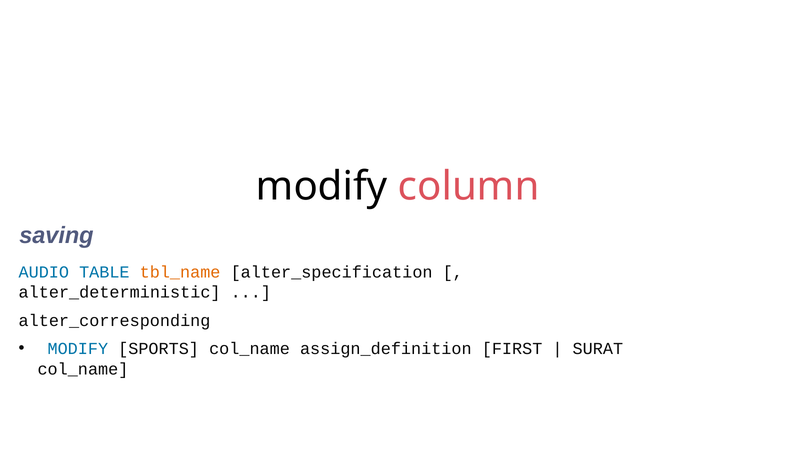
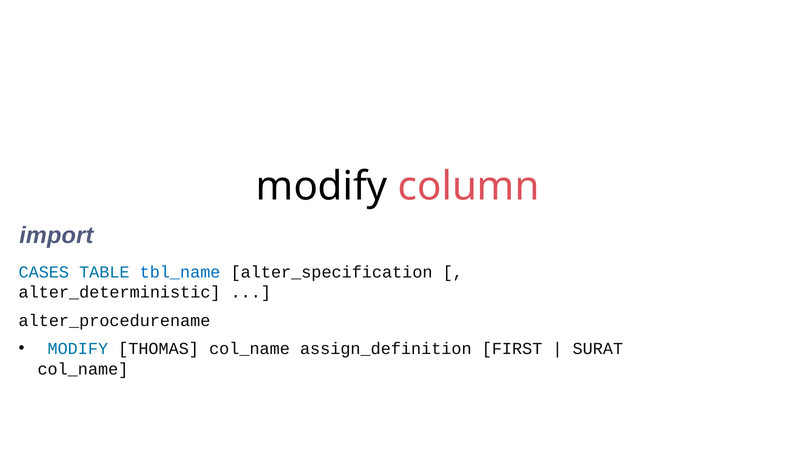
saving: saving -> import (56, 235)
AUDIO: AUDIO -> CASES (44, 272)
tbl_name colour: orange -> blue (180, 272)
alter_corresponding: alter_corresponding -> alter_procedurename (115, 320)
SPORTS: SPORTS -> THOMAS (159, 348)
